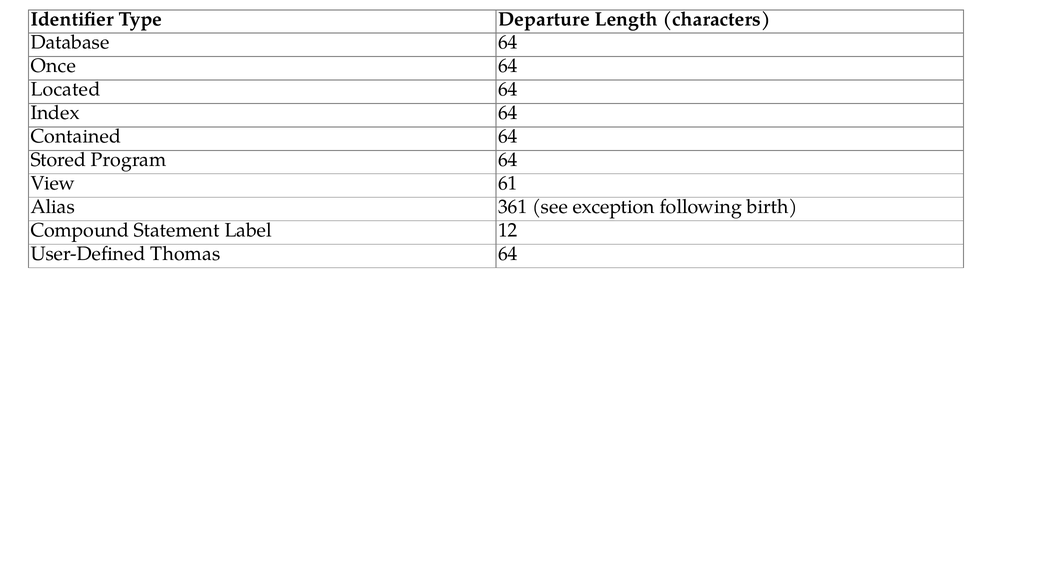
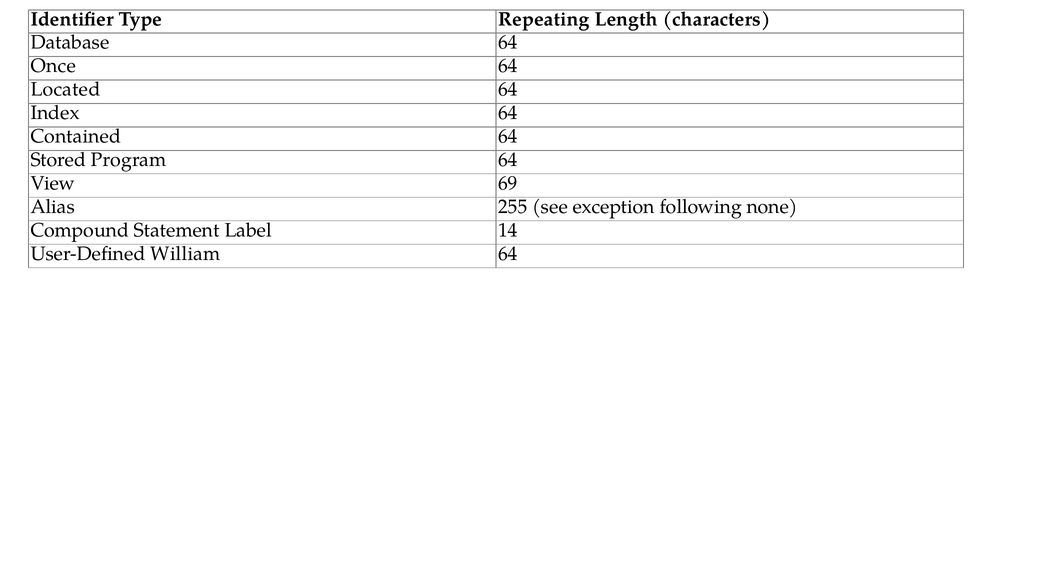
Departure: Departure -> Repeating (544, 19)
61: 61 -> 69 (508, 184)
361: 361 -> 255 (513, 207)
birth: birth -> none (772, 207)
12: 12 -> 14 (508, 231)
Thomas: Thomas -> William (186, 254)
